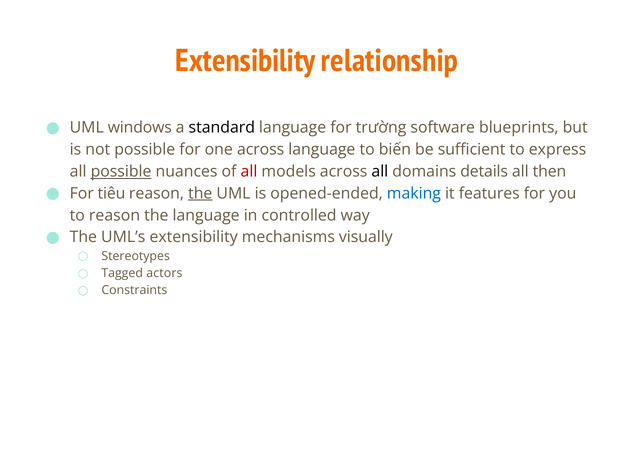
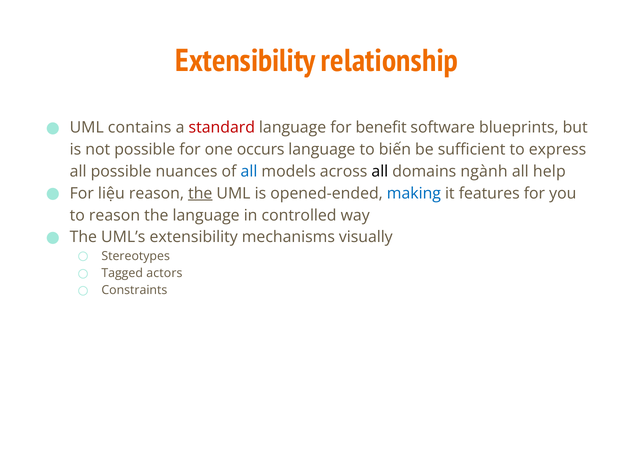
windows: windows -> contains (140, 128)
standard colour: black -> red (222, 128)
trường: trường -> benefit (381, 128)
one across: across -> occurs (261, 149)
possible underline: present -> none (121, 171)
all colour: red -> blue (249, 171)
details: details -> ngành (484, 171)
then: then -> help (549, 171)
tiêu: tiêu -> liệu (111, 193)
